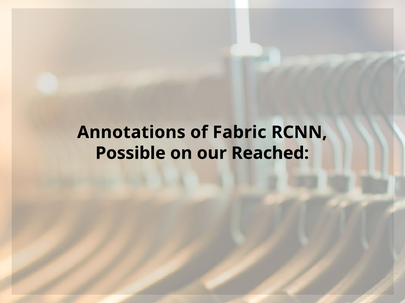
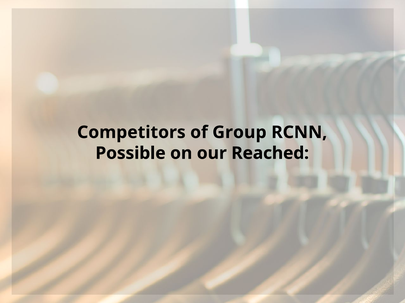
Annotations: Annotations -> Competitors (131, 133)
Fabric: Fabric -> Group (239, 133)
